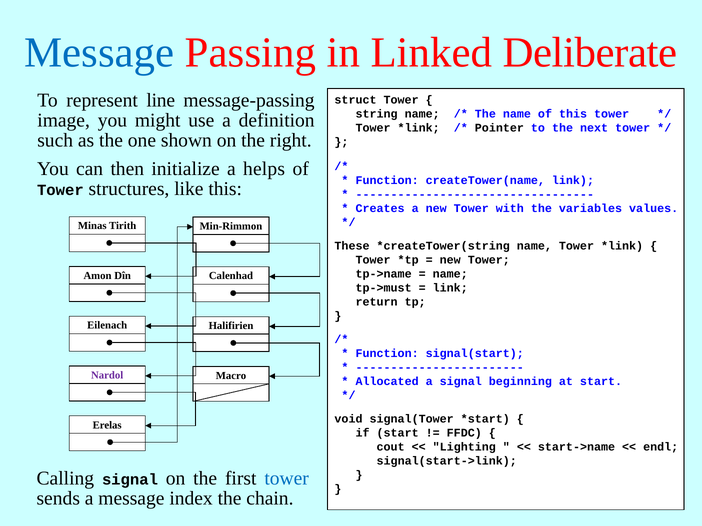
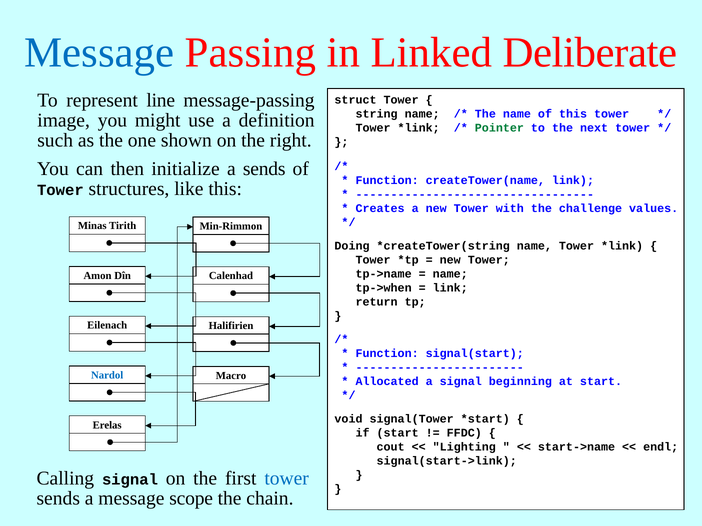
Pointer colour: black -> green (499, 128)
a helps: helps -> sends (264, 169)
variables: variables -> challenge (591, 209)
These: These -> Doing (352, 246)
tp->must: tp->must -> tp->when (384, 288)
Nardol colour: purple -> blue (107, 376)
index: index -> scope (191, 499)
